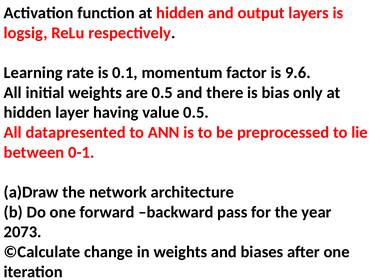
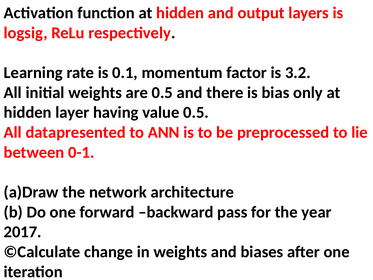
9.6: 9.6 -> 3.2 (298, 73)
2073: 2073 -> 2017 (23, 232)
